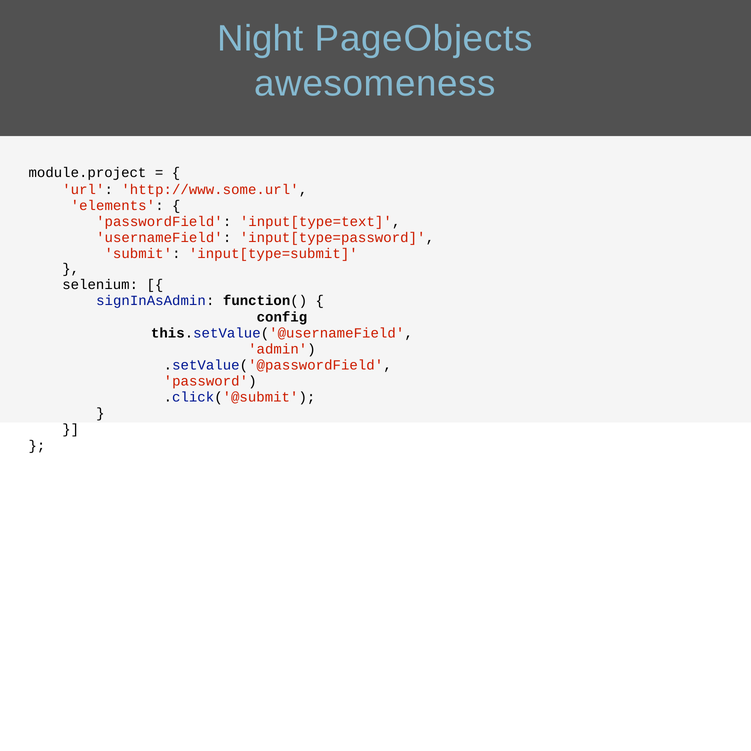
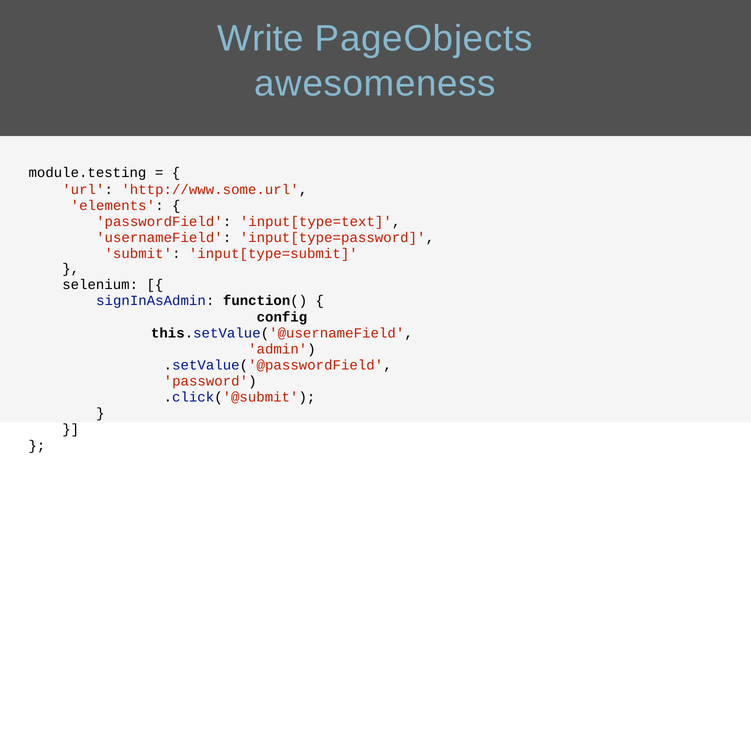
Night: Night -> Write (261, 39)
module.project: module.project -> module.testing (87, 173)
